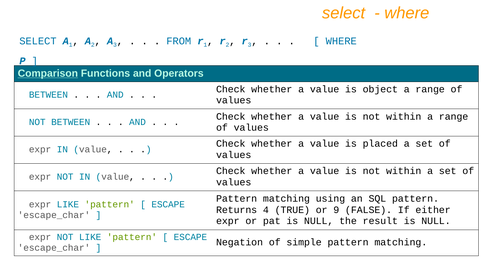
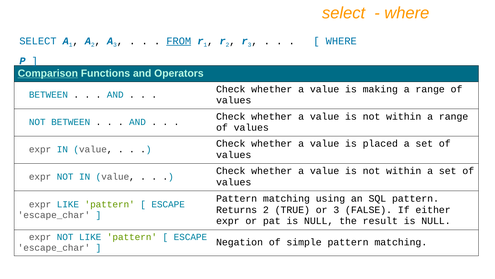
FROM underline: none -> present (179, 41)
object: object -> making (380, 89)
Returns 4: 4 -> 2 (266, 209)
or 9: 9 -> 3 (336, 209)
